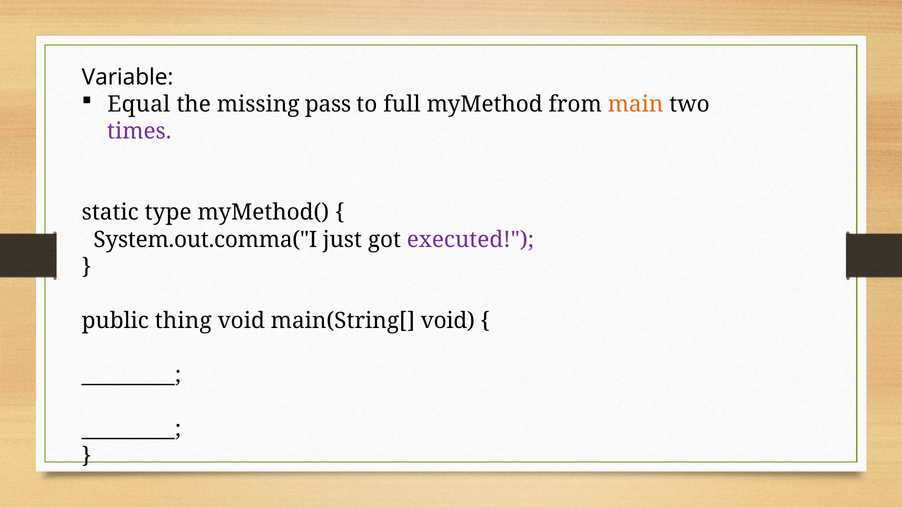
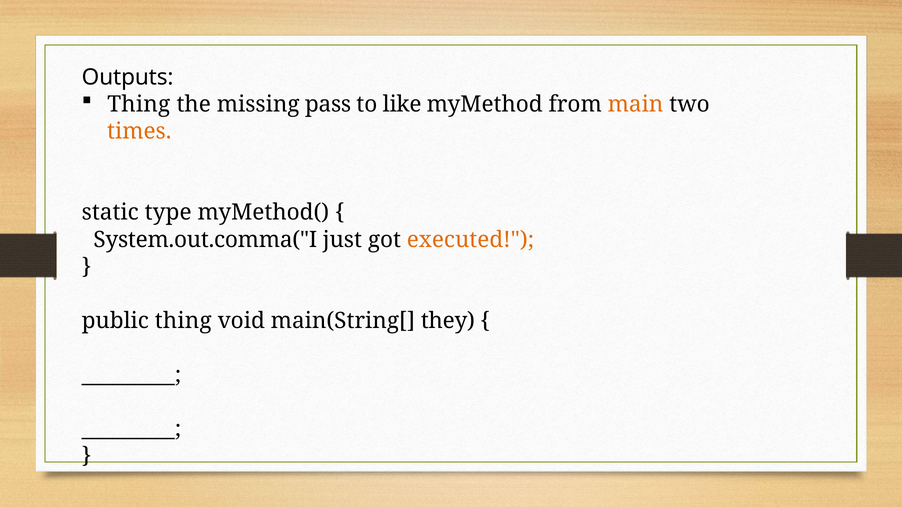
Variable: Variable -> Outputs (128, 77)
Equal: Equal -> Thing (139, 104)
full: full -> like (402, 104)
times colour: purple -> orange (139, 132)
executed colour: purple -> orange (470, 240)
main(String[ void: void -> they (448, 321)
